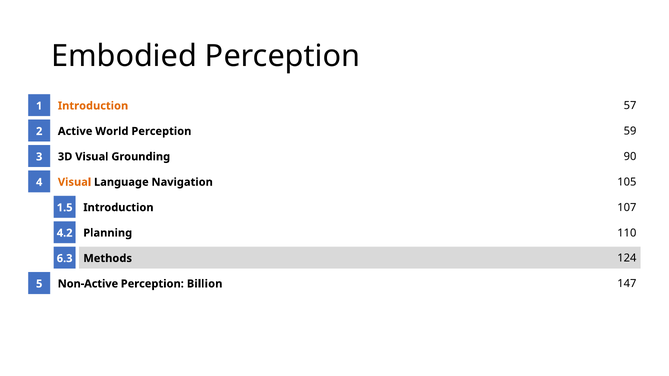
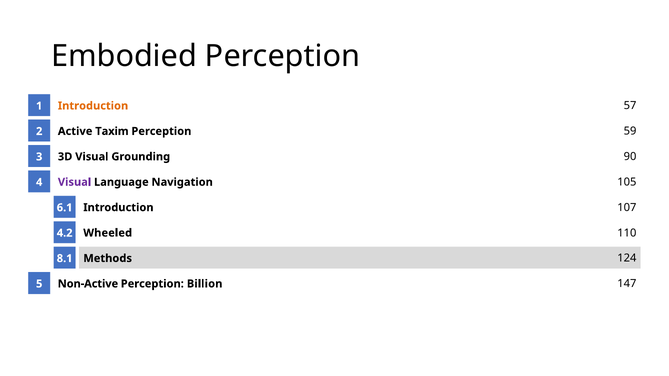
World: World -> Taxim (112, 131)
Visual colour: orange -> purple (75, 182)
1.5: 1.5 -> 6.1 (65, 208)
Planning: Planning -> Wheeled (108, 233)
6.3: 6.3 -> 8.1 (65, 259)
